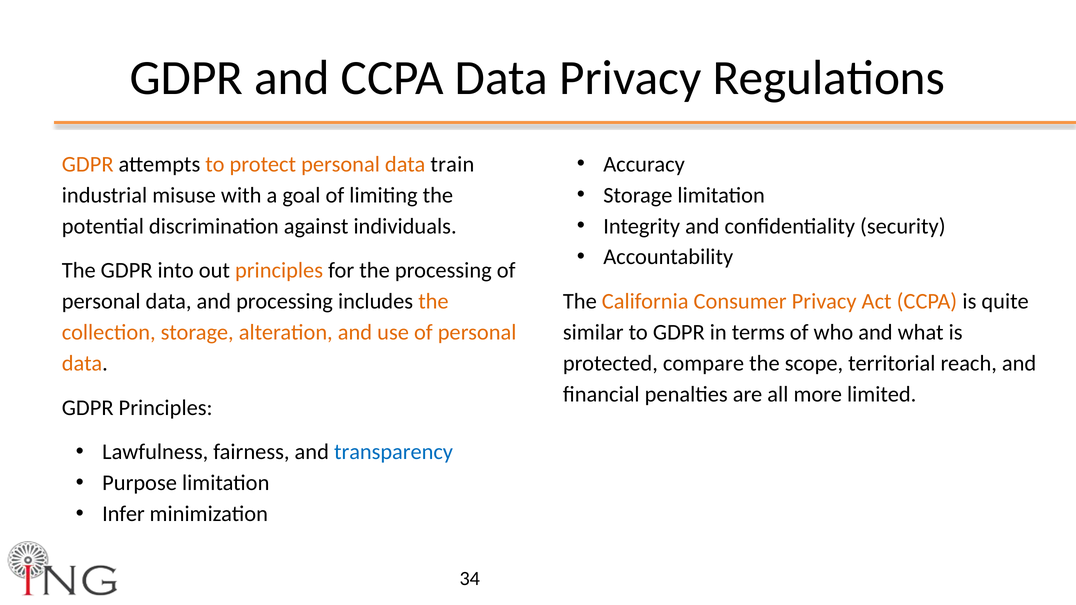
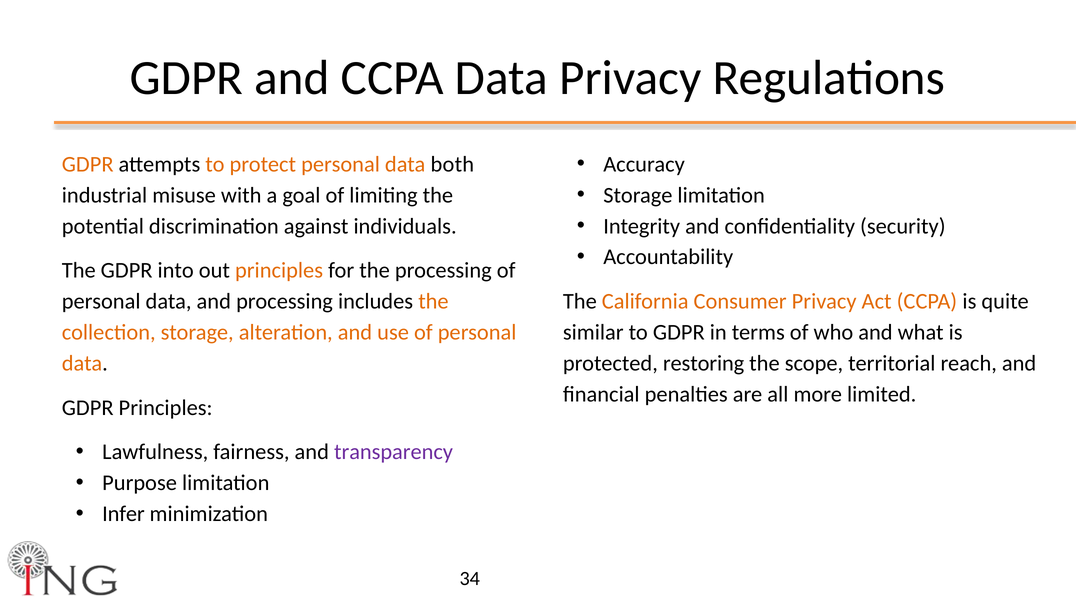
train: train -> both (452, 164)
compare: compare -> restoring (704, 363)
transparency colour: blue -> purple (394, 452)
